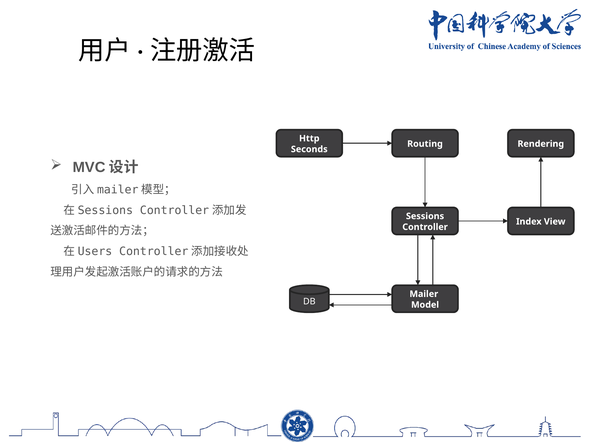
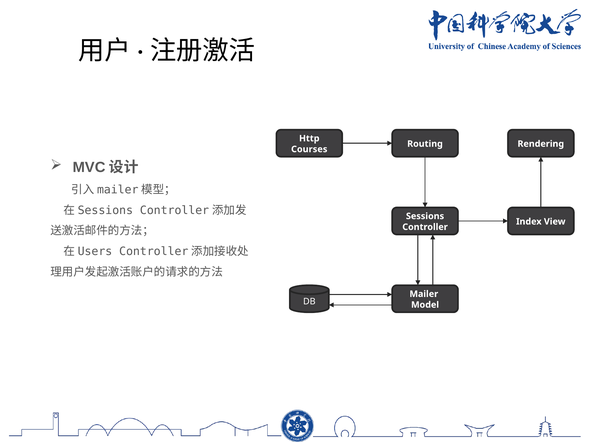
Seconds: Seconds -> Courses (309, 149)
